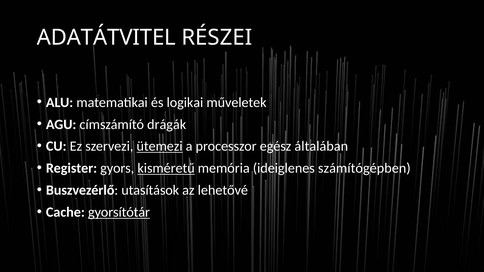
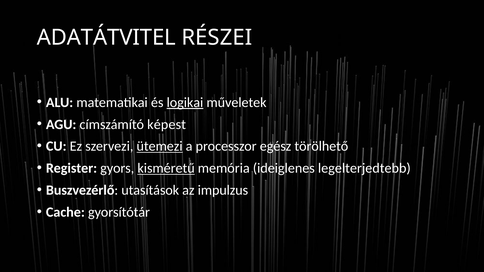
logikai underline: none -> present (185, 102)
drágák: drágák -> képest (167, 124)
általában: általában -> törölhető (321, 146)
számítógépben: számítógépben -> legelterjedtebb (364, 168)
lehetővé: lehetővé -> impulzus (223, 190)
gyorsítótár underline: present -> none (119, 212)
